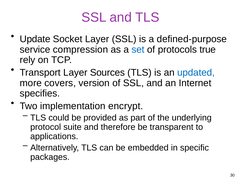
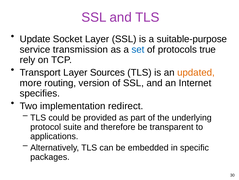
defined-purpose: defined-purpose -> suitable-purpose (192, 39)
compression: compression -> transmission (80, 49)
updated colour: blue -> orange (196, 72)
covers: covers -> routing (60, 83)
encrypt: encrypt -> redirect (126, 106)
